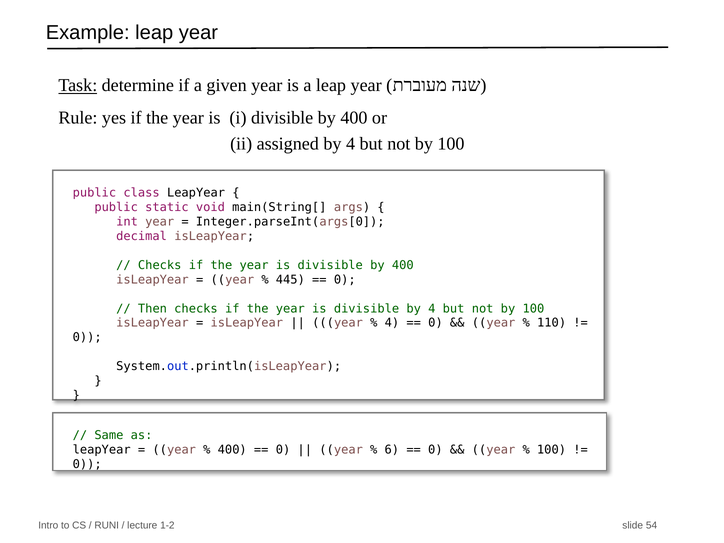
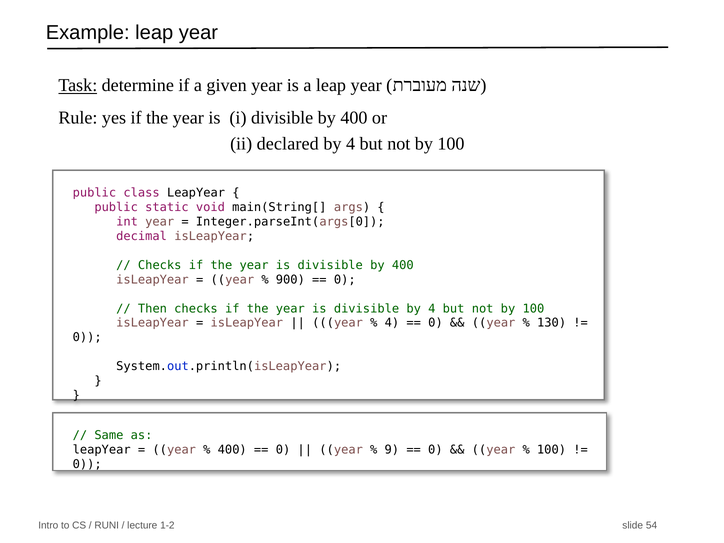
assigned: assigned -> declared (288, 144)
445: 445 -> 900 (290, 280)
110: 110 -> 130 (552, 323)
6: 6 -> 9 (392, 450)
